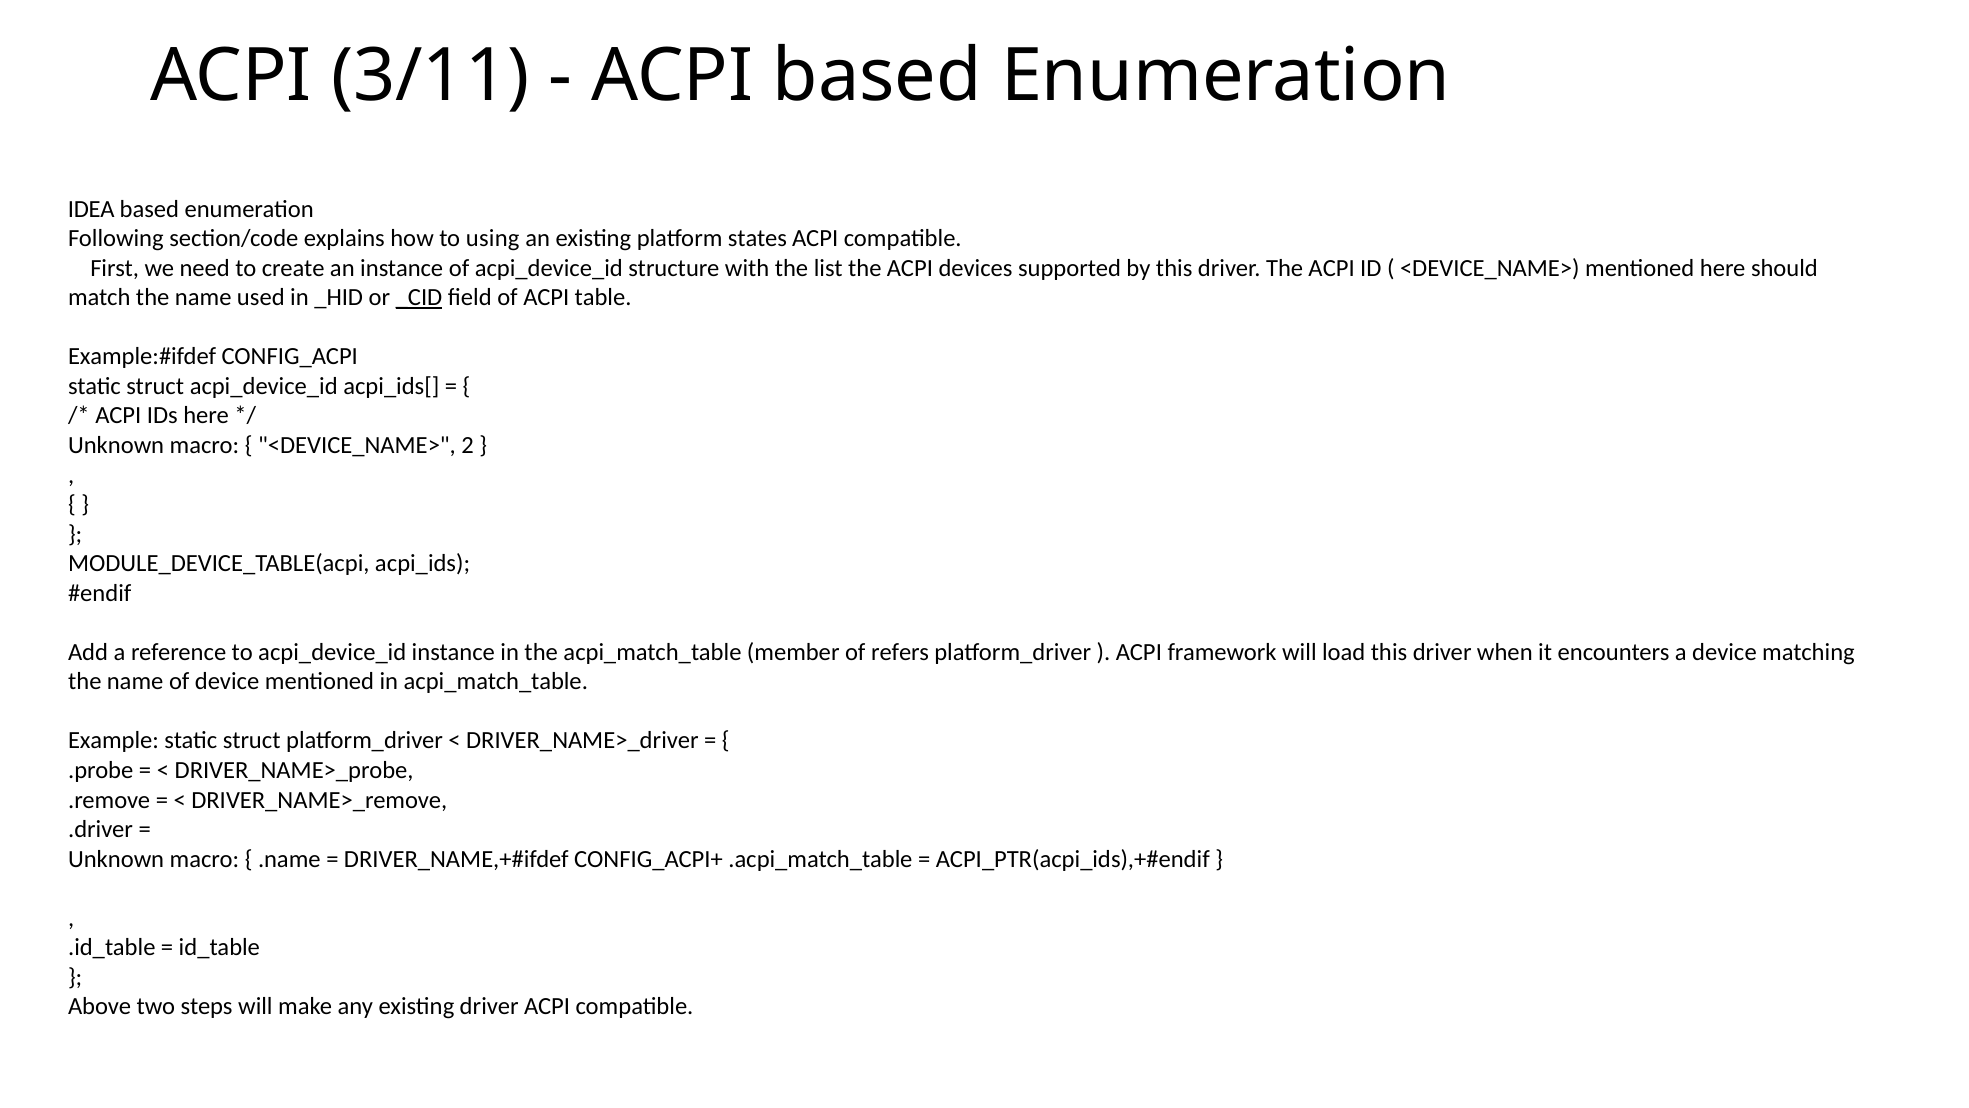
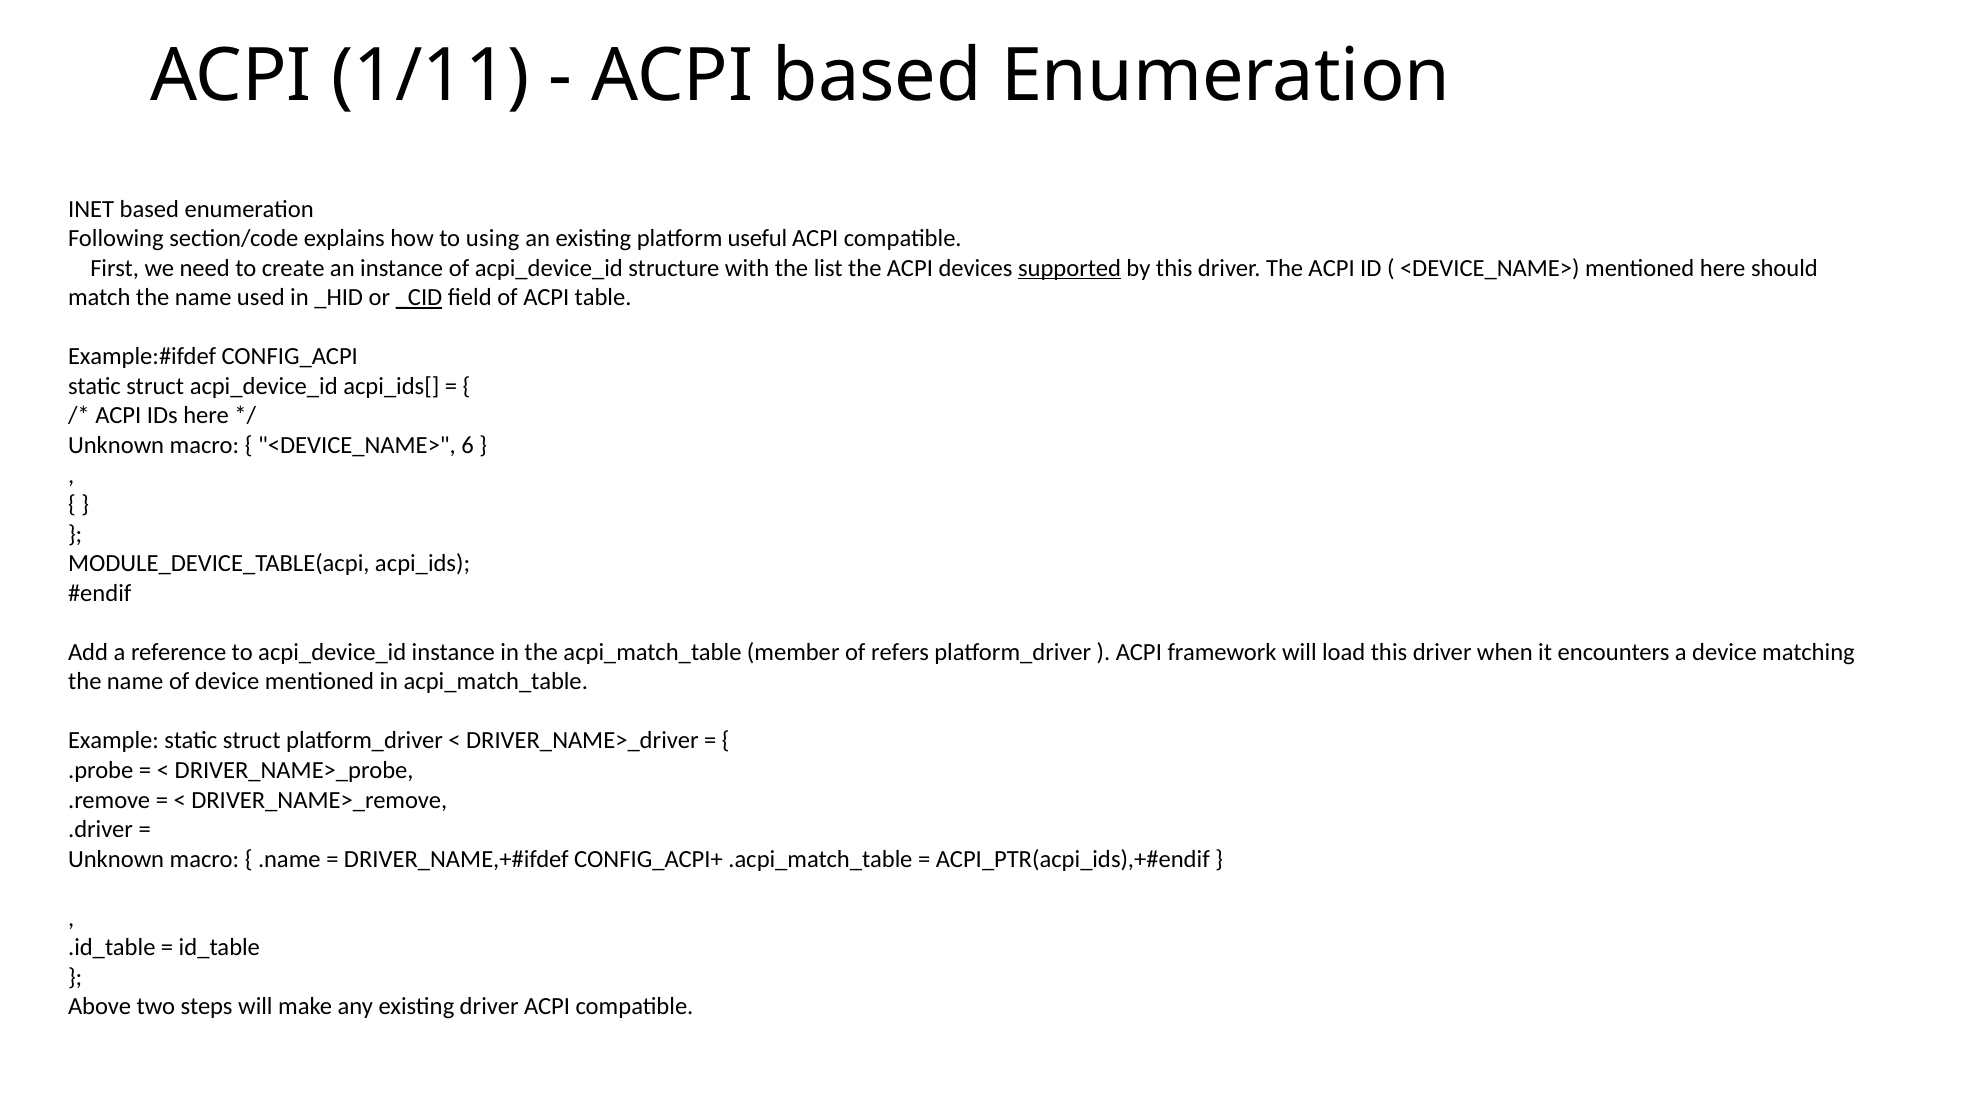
3/11: 3/11 -> 1/11 (430, 76)
IDEA: IDEA -> INET (91, 209)
states: states -> useful (758, 238)
supported underline: none -> present (1070, 268)
2: 2 -> 6 (468, 445)
